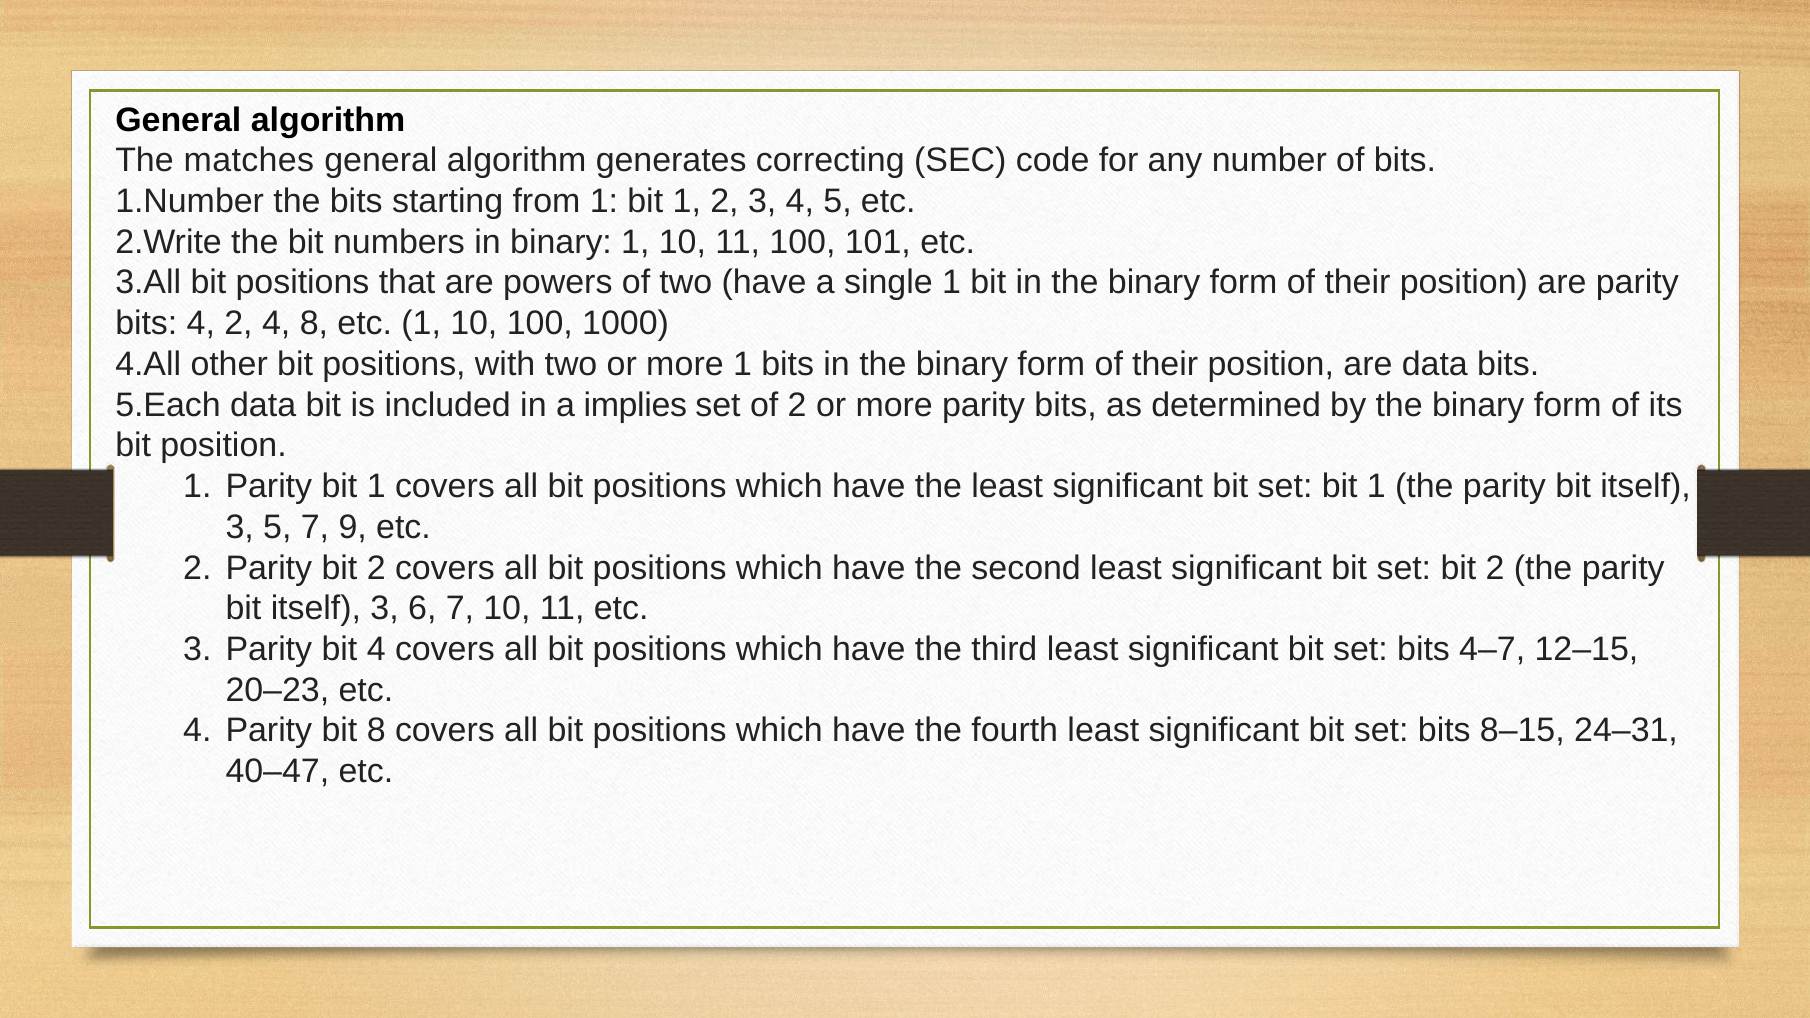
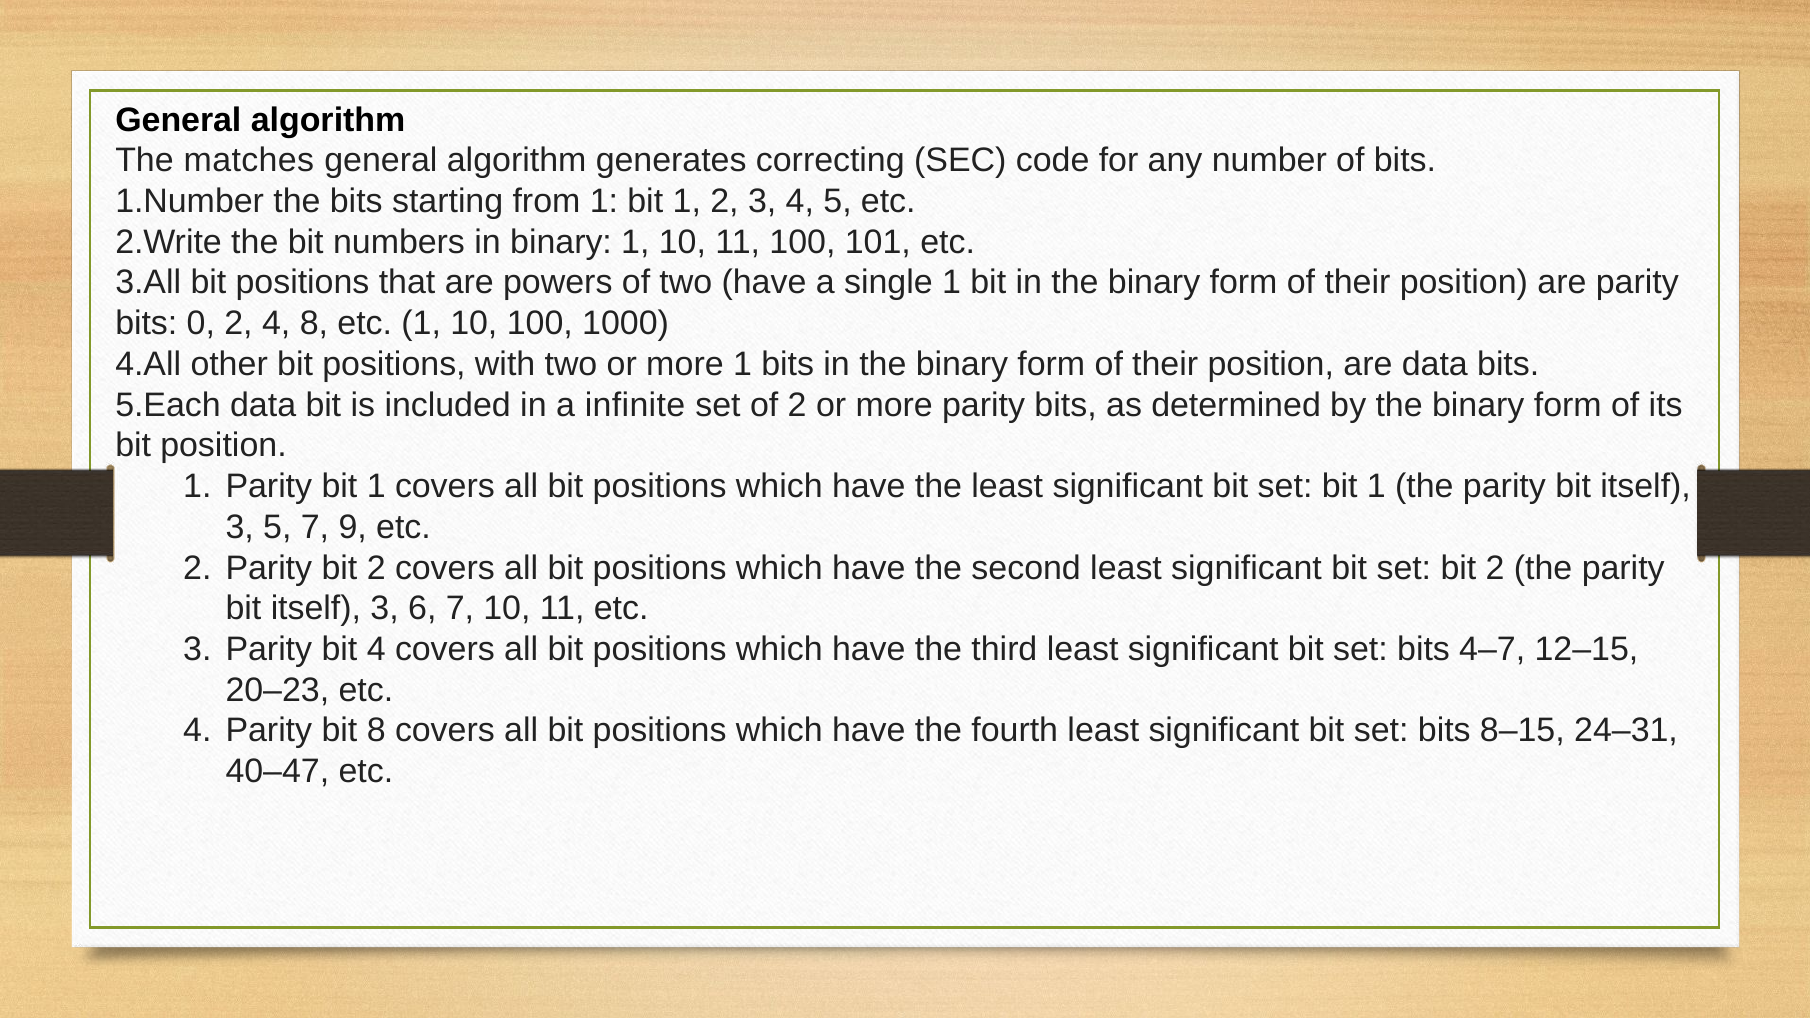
bits 4: 4 -> 0 (201, 324)
implies: implies -> infinite (635, 405)
